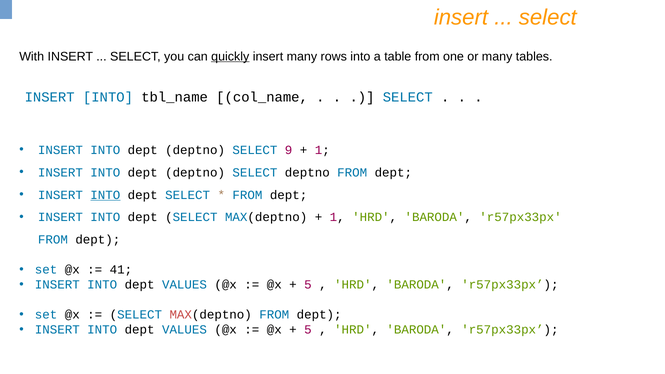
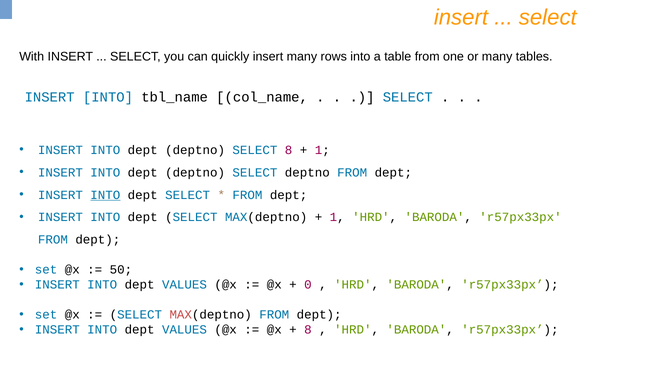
quickly underline: present -> none (230, 57)
SELECT 9: 9 -> 8 (289, 150)
41: 41 -> 50 (121, 270)
5: 5 -> 0 (308, 285)
5: 5 -> 8 (308, 330)
